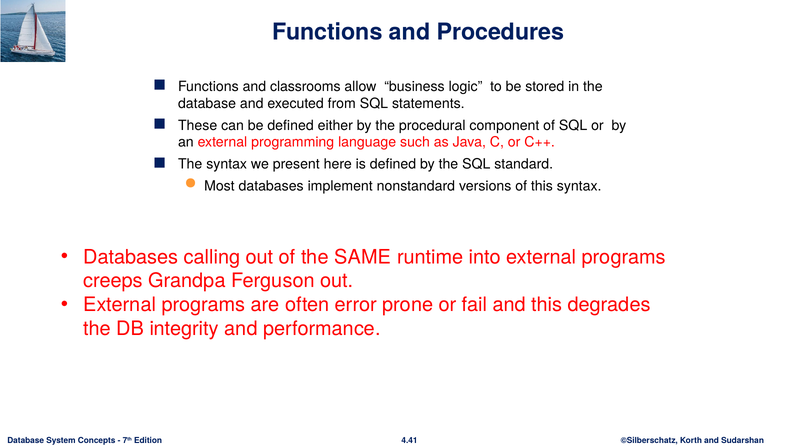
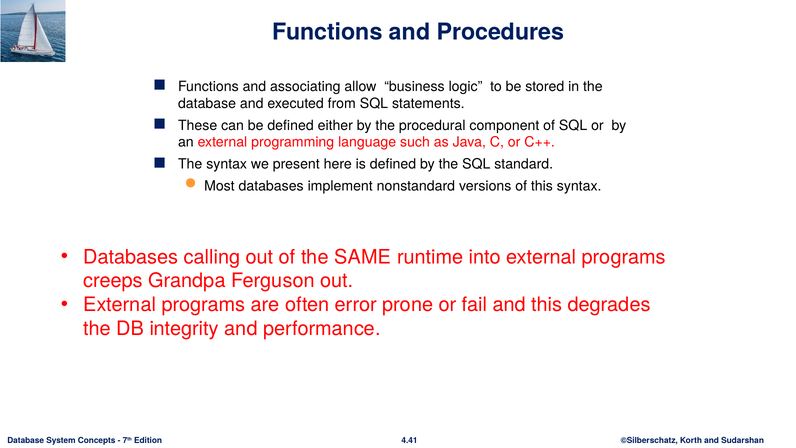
classrooms: classrooms -> associating (305, 87)
